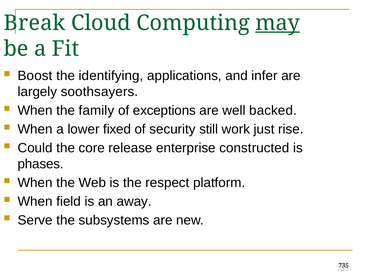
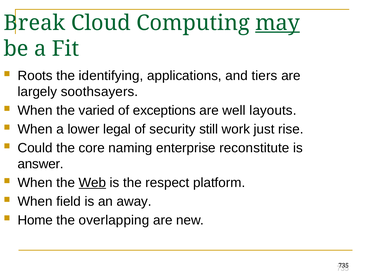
Boost: Boost -> Roots (35, 76)
infer: infer -> tiers (264, 76)
family: family -> varied (97, 111)
backed: backed -> layouts (273, 111)
fixed: fixed -> legal (117, 129)
release: release -> naming (130, 148)
constructed: constructed -> reconstitute (254, 148)
phases: phases -> answer (41, 164)
Web underline: none -> present (92, 183)
Serve: Serve -> Home (35, 220)
subsystems: subsystems -> overlapping (114, 220)
